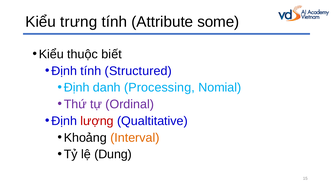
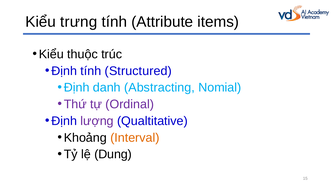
some: some -> items (218, 22)
biết: biết -> trúc (112, 54)
Processing: Processing -> Abstracting (160, 88)
lượng colour: red -> purple (97, 121)
